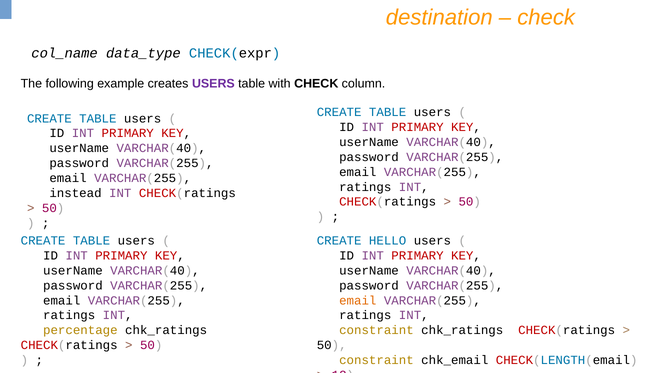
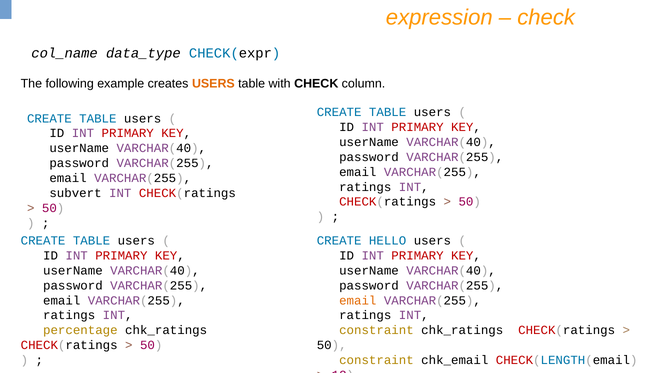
destination: destination -> expression (439, 17)
USERS colour: purple -> orange (213, 84)
instead: instead -> subvert (76, 193)
